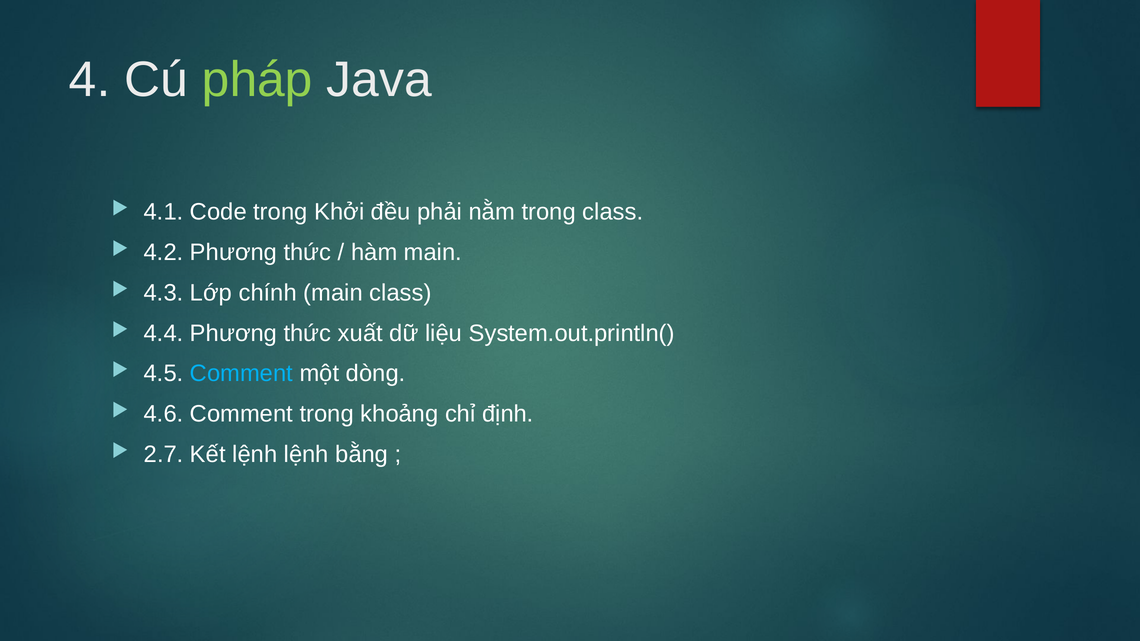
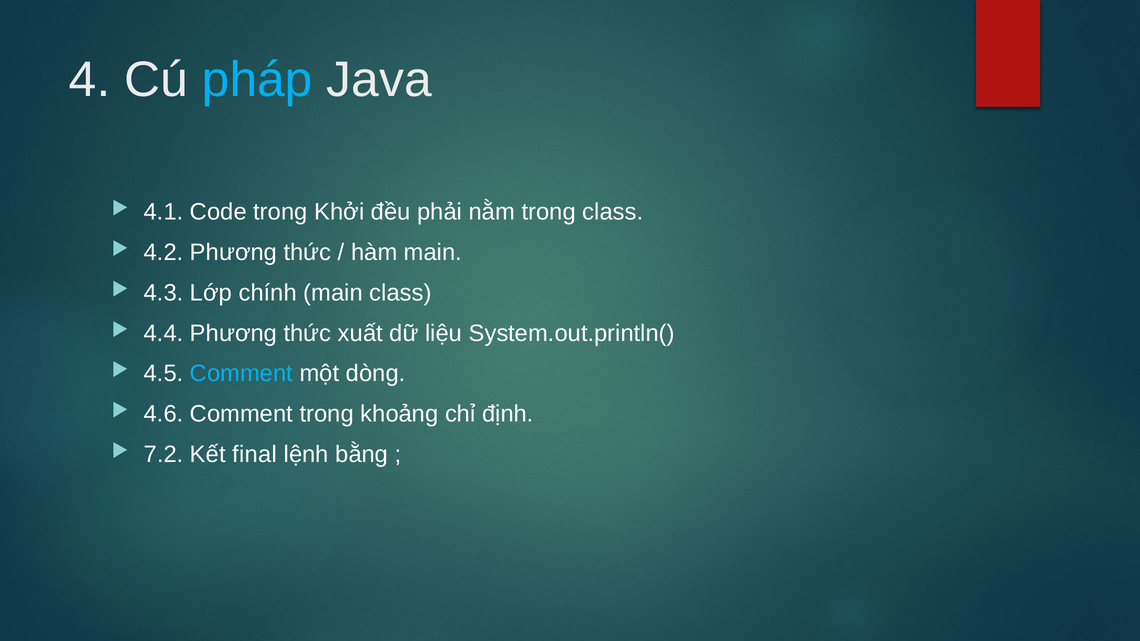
pháp colour: light green -> light blue (257, 80)
2.7: 2.7 -> 7.2 (164, 455)
Kết lệnh: lệnh -> final (255, 455)
